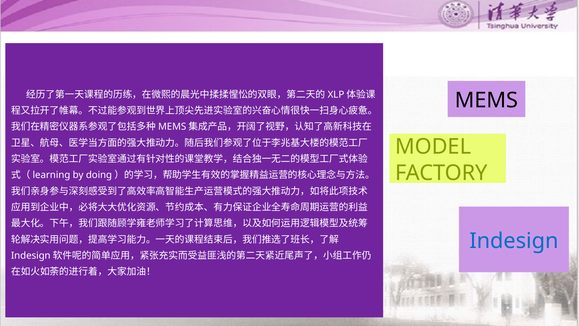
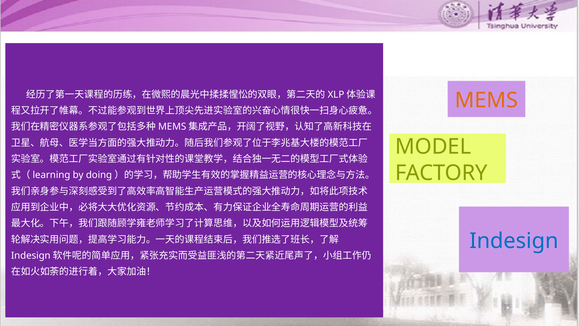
MEMS colour: black -> orange (487, 100)
